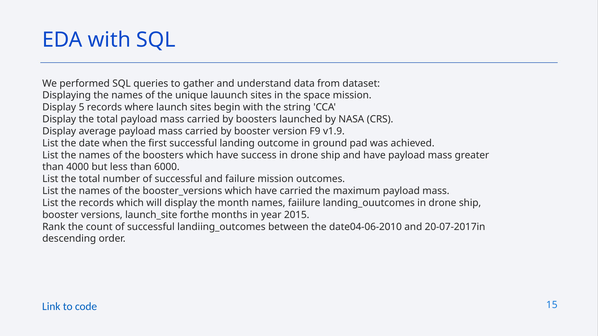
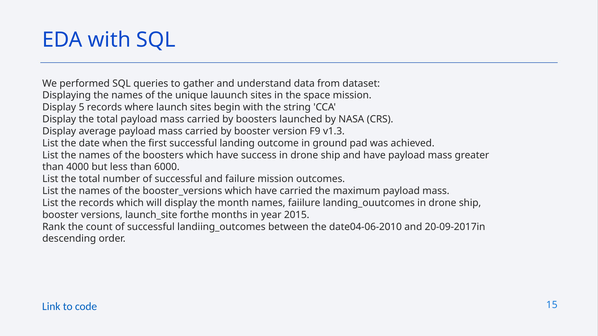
v1.9: v1.9 -> v1.3 (334, 131)
20-07-2017in: 20-07-2017in -> 20-09-2017in (455, 227)
